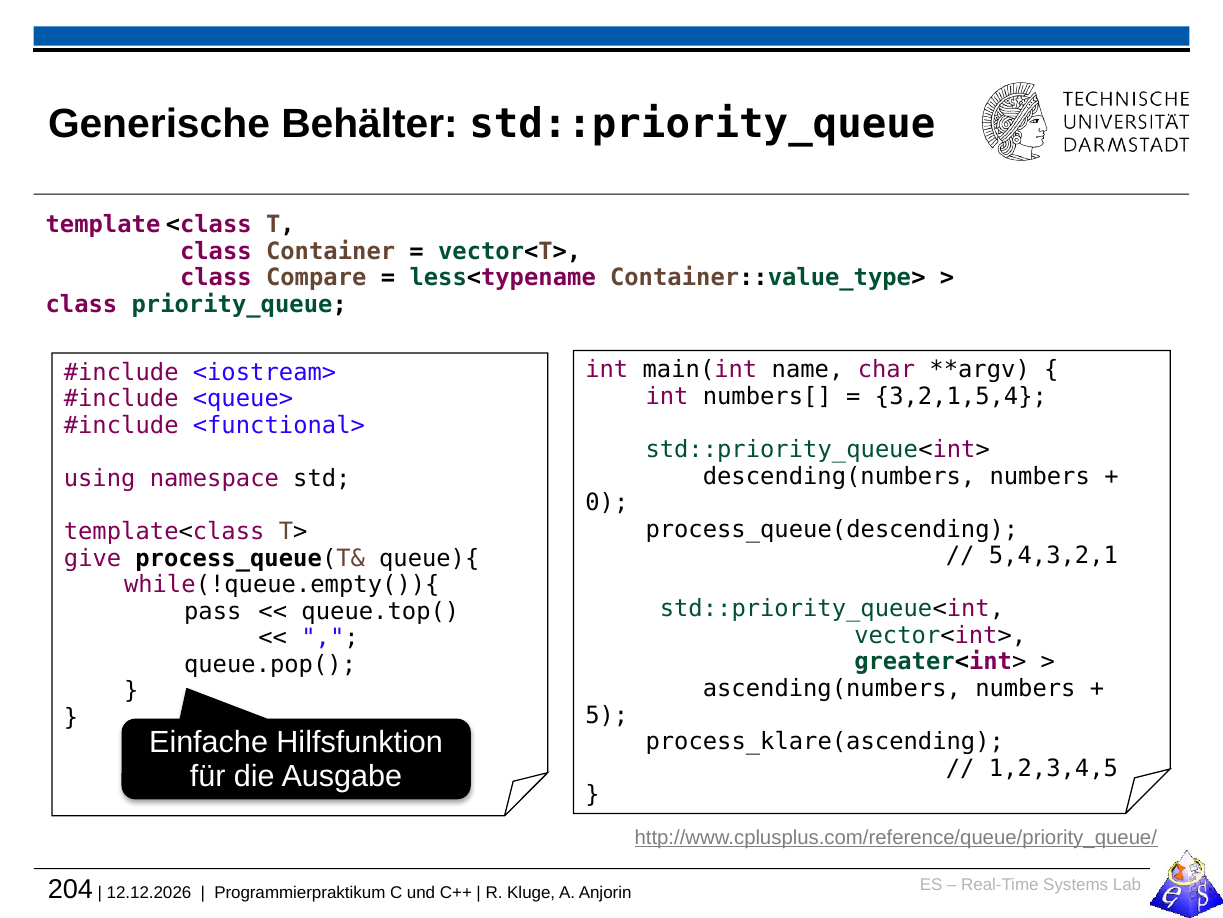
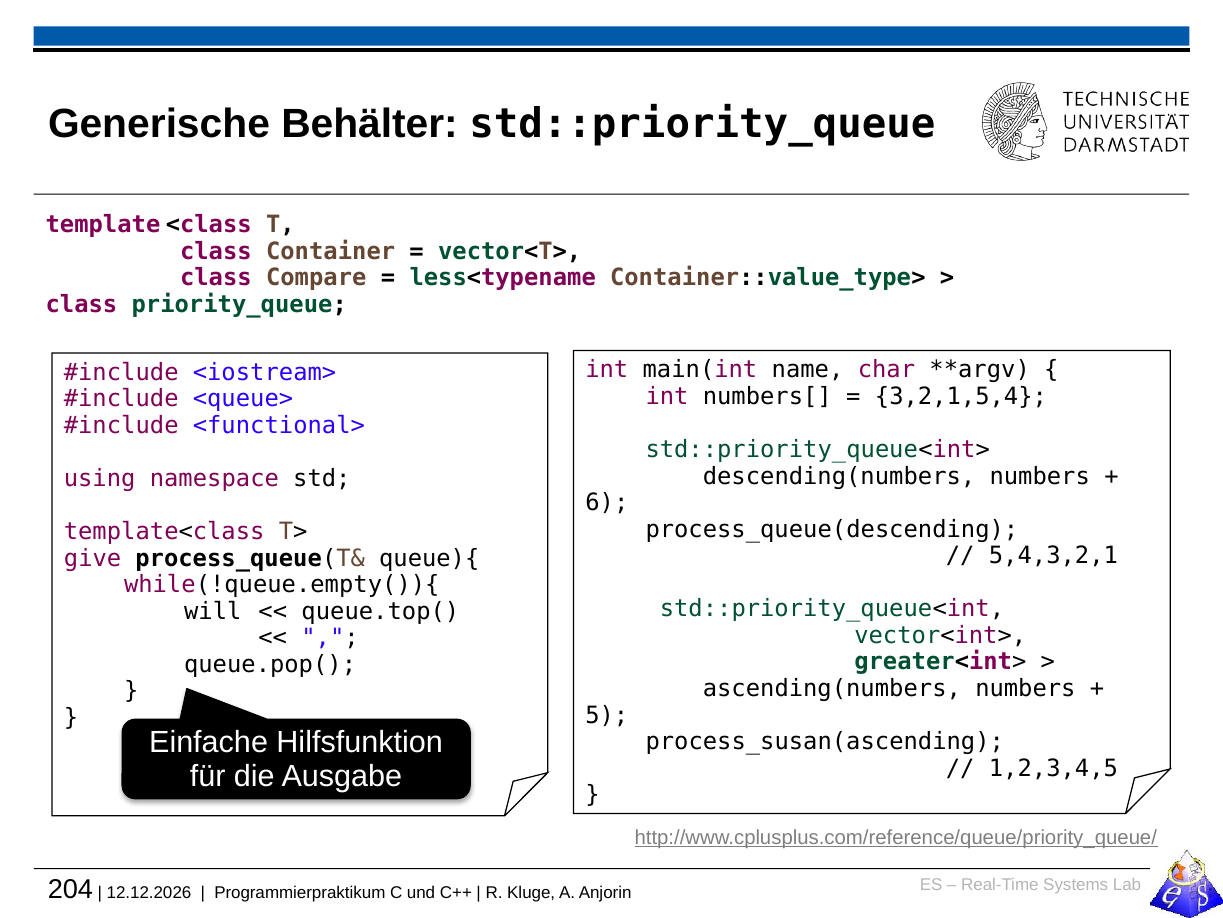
0: 0 -> 6 (607, 502)
pass: pass -> will (213, 611)
process_klare(ascending: process_klare(ascending -> process_susan(ascending (825, 741)
